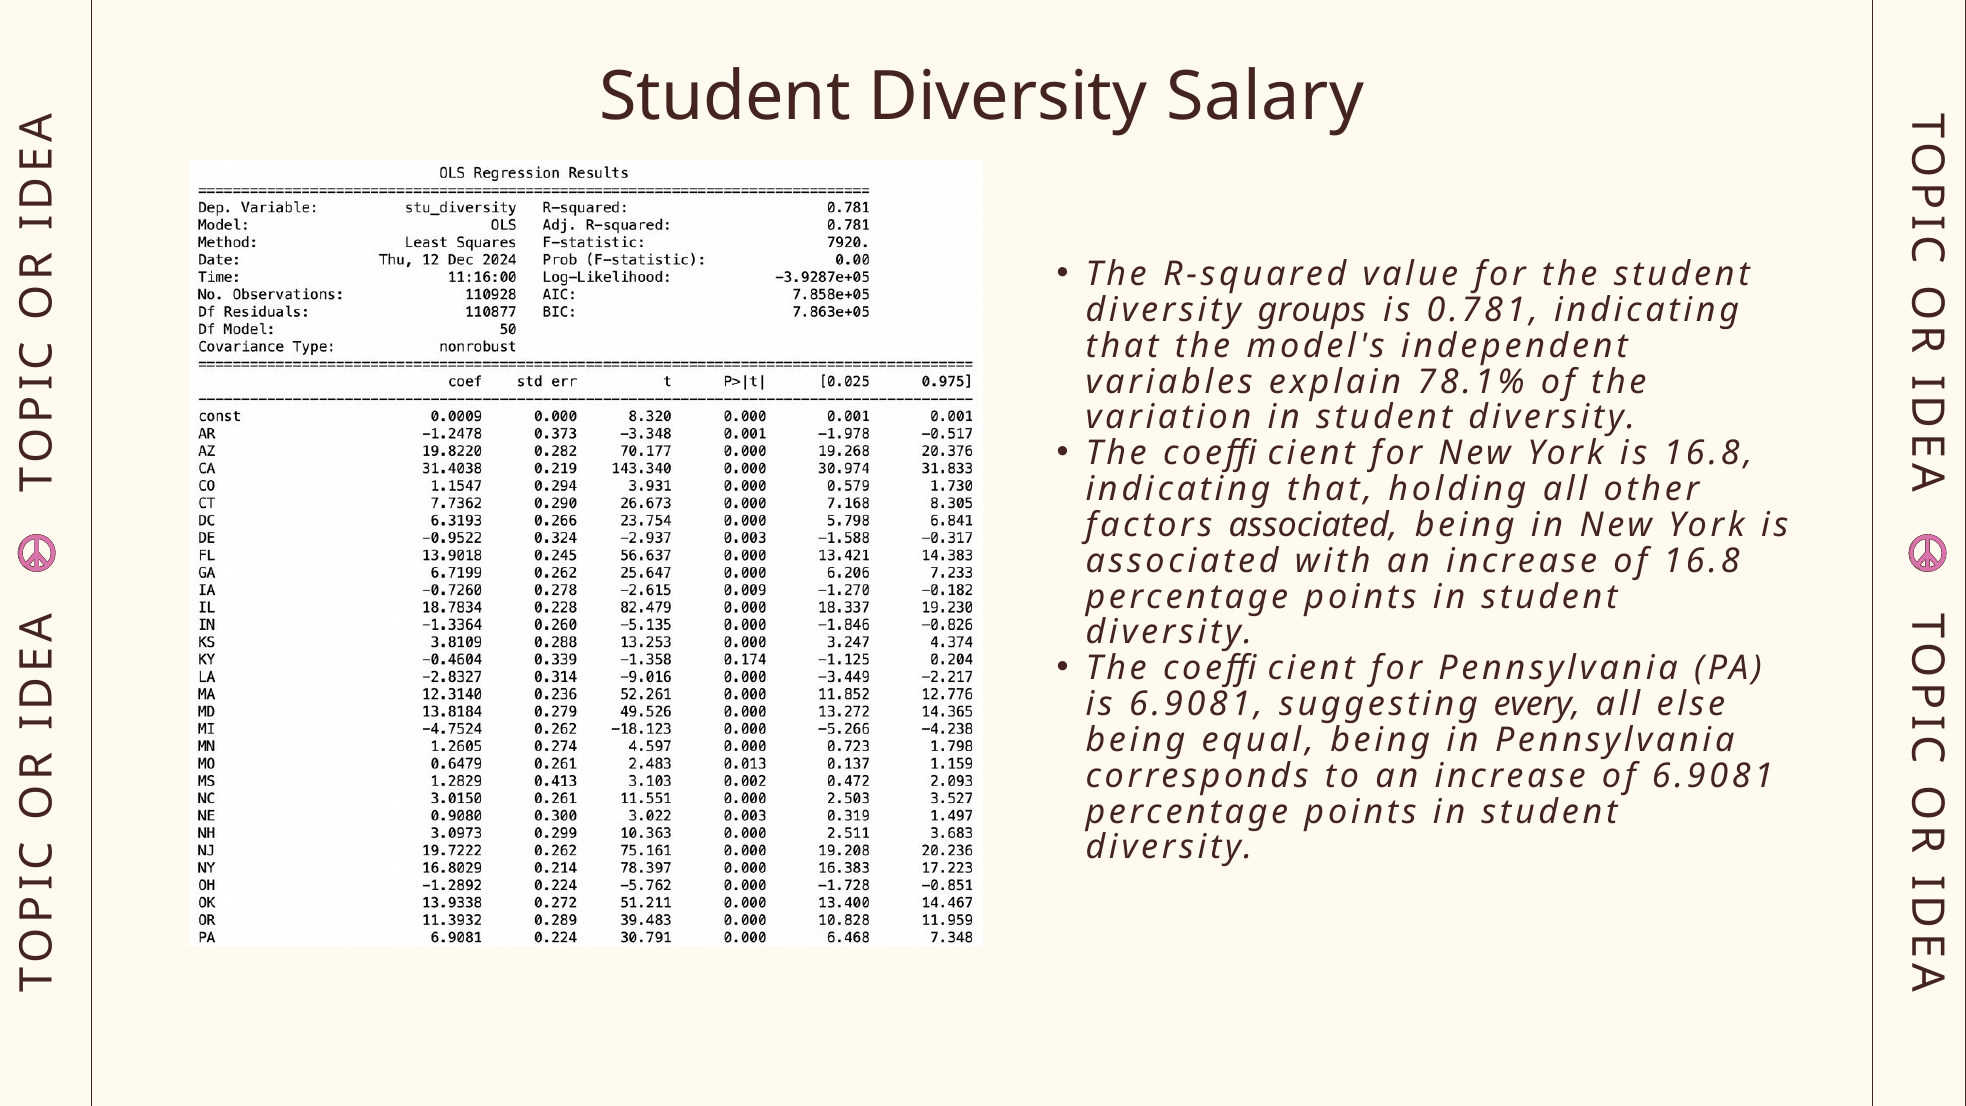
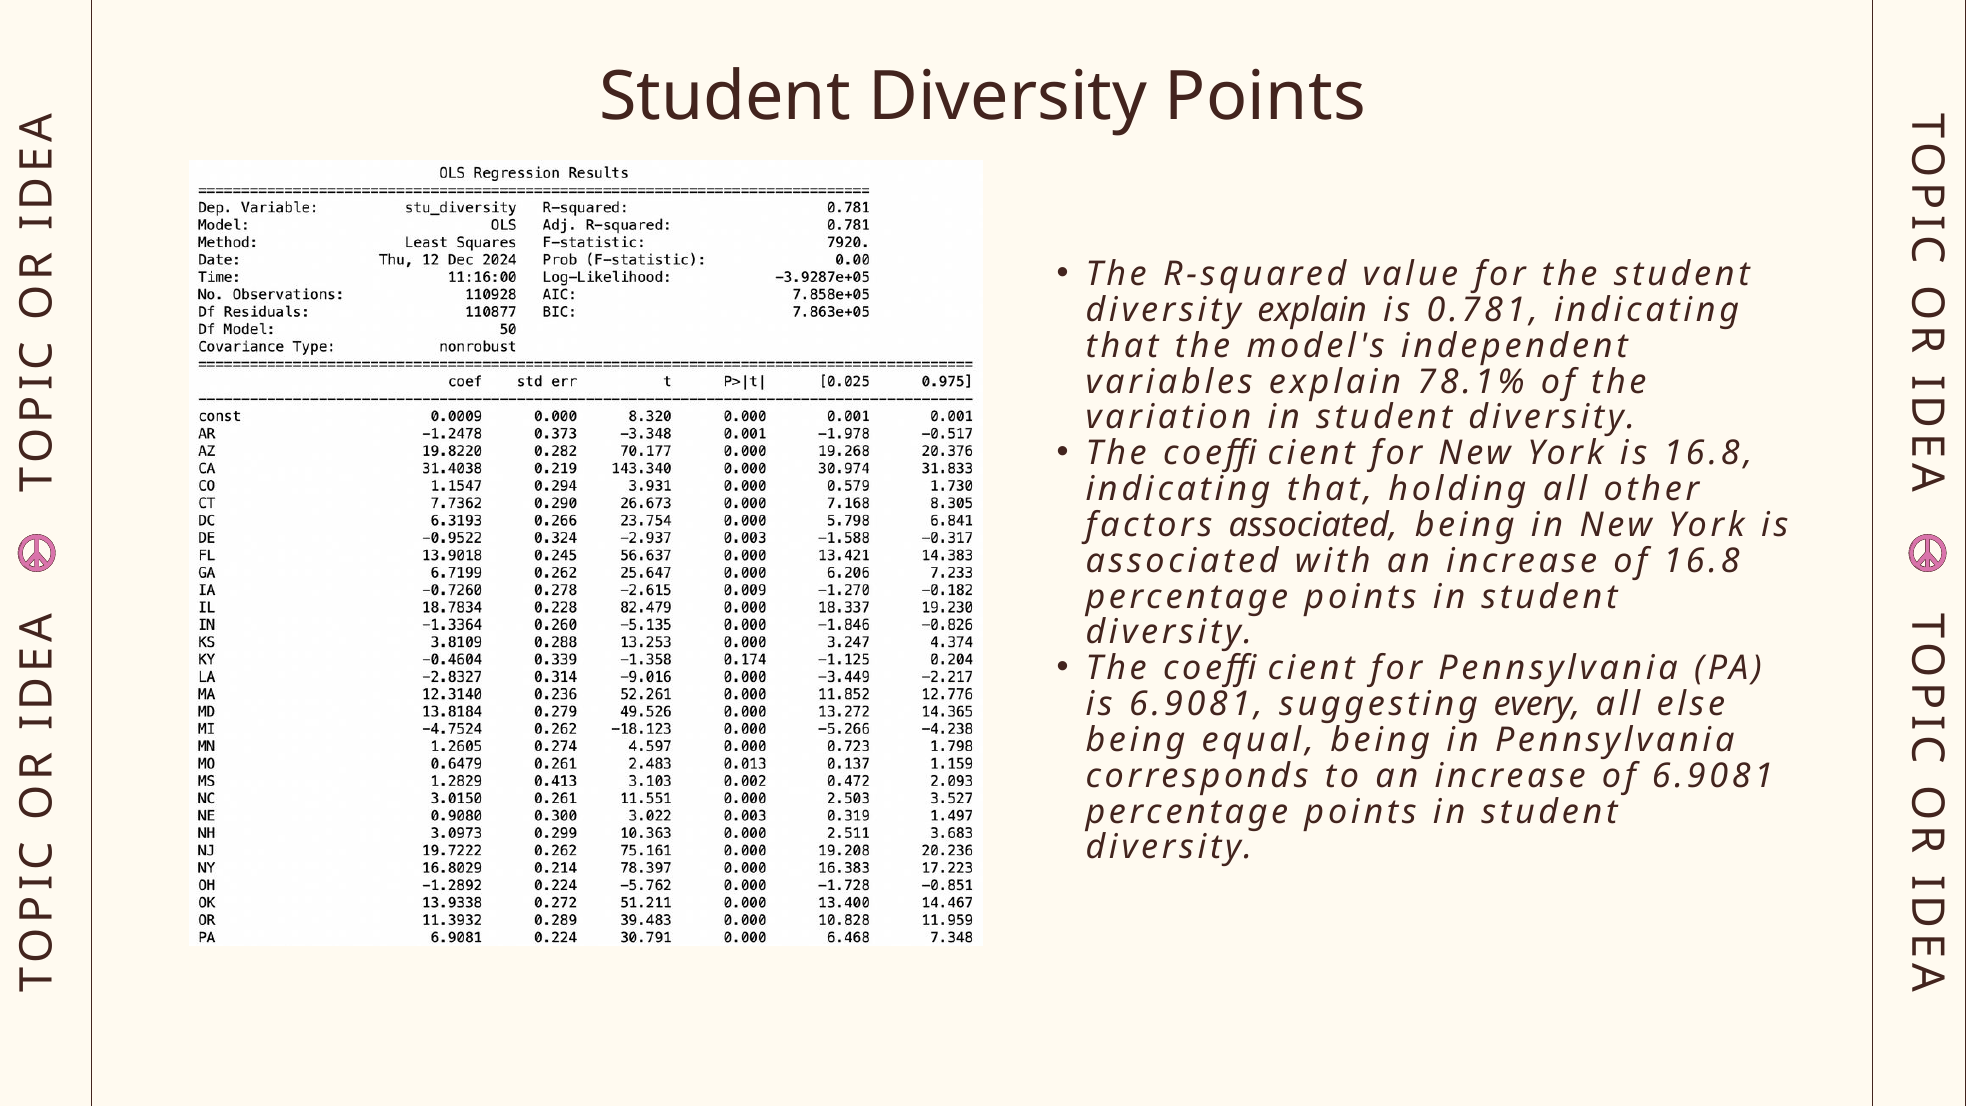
Diversity Salary: Salary -> Points (1265, 97)
diversity groups: groups -> explain (1312, 310)
